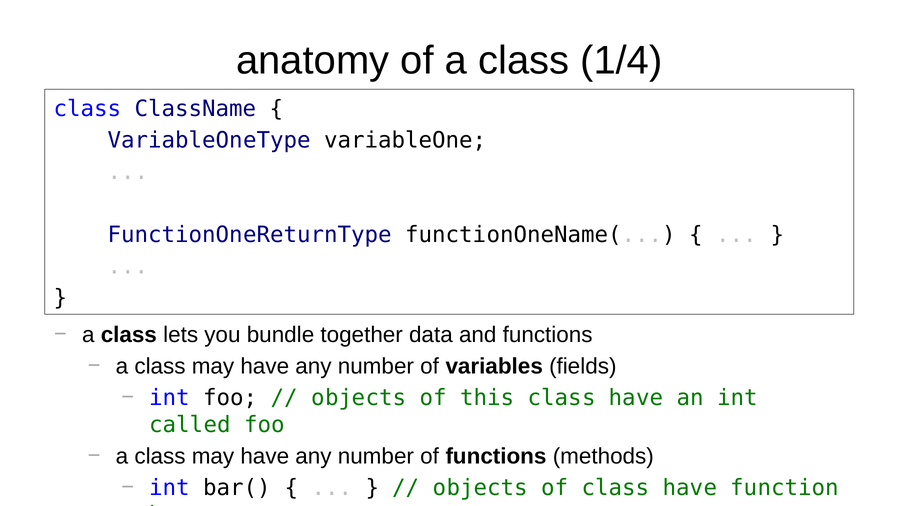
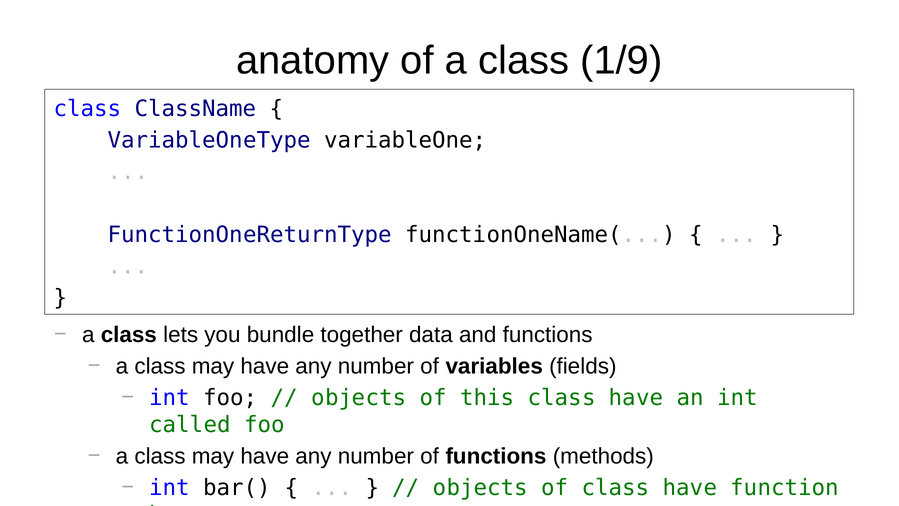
1/4: 1/4 -> 1/9 (621, 61)
